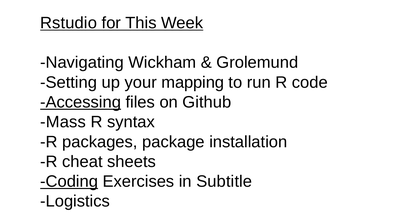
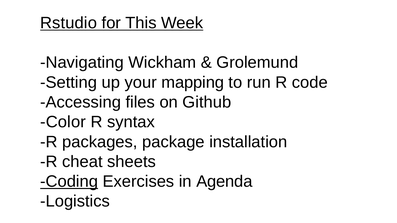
Accessing underline: present -> none (81, 102)
Mass: Mass -> Color (63, 122)
Subtitle: Subtitle -> Agenda (224, 182)
